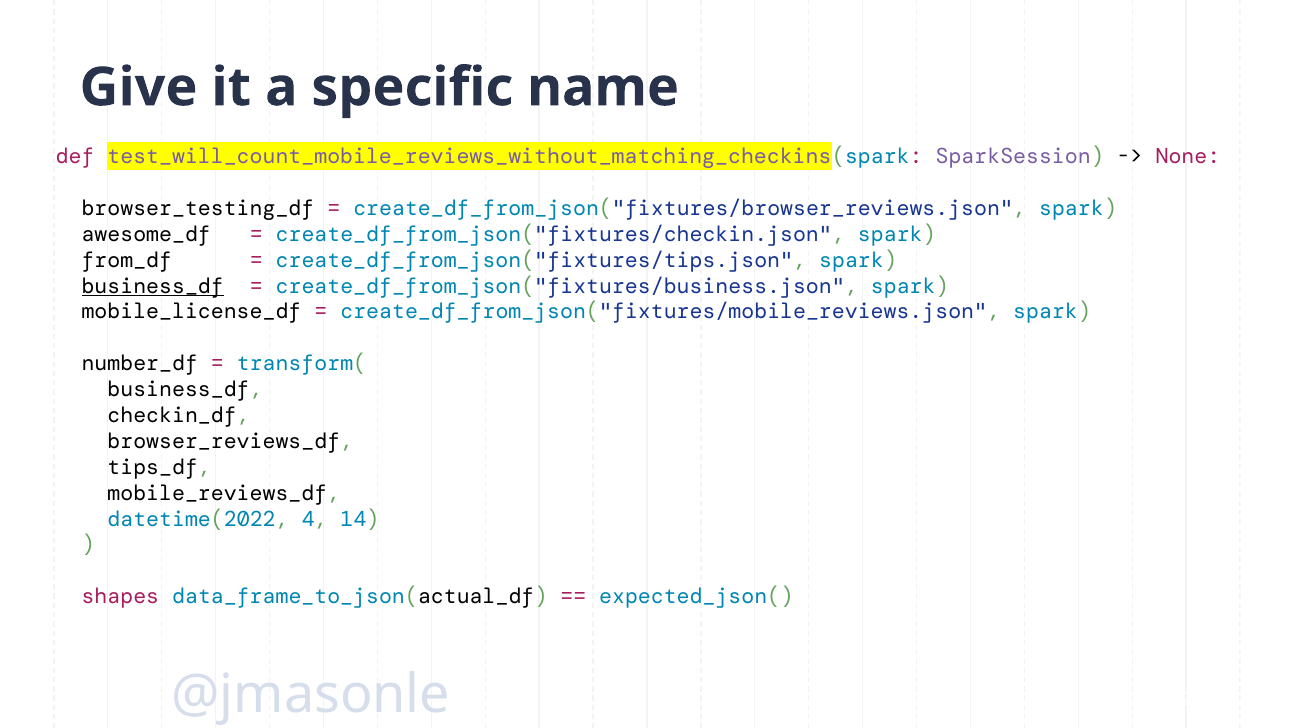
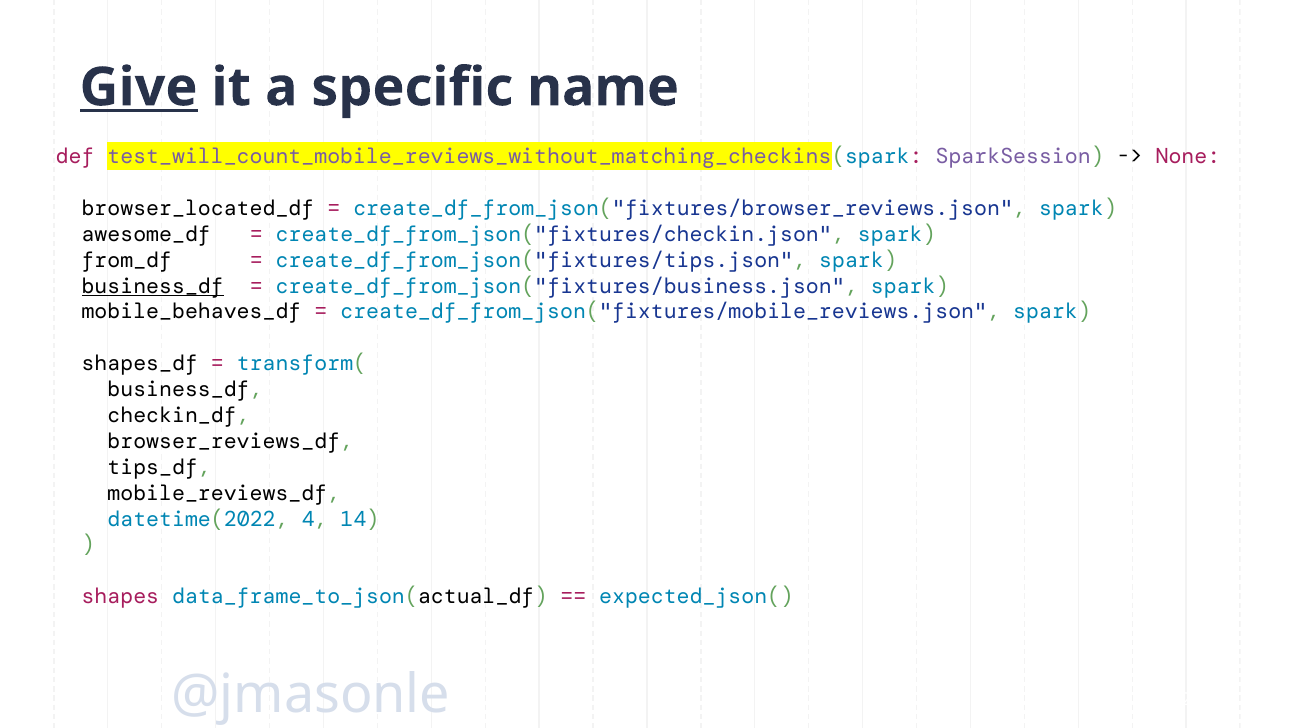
Give underline: none -> present (139, 87)
browser_testing_df: browser_testing_df -> browser_located_df (198, 208)
mobile_license_df: mobile_license_df -> mobile_behaves_df (191, 312)
number_df: number_df -> shapes_df (140, 364)
